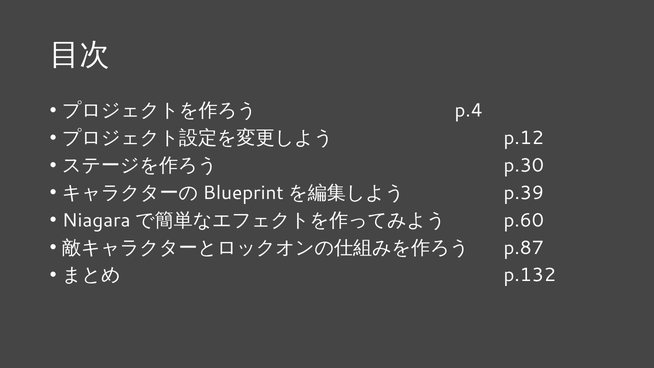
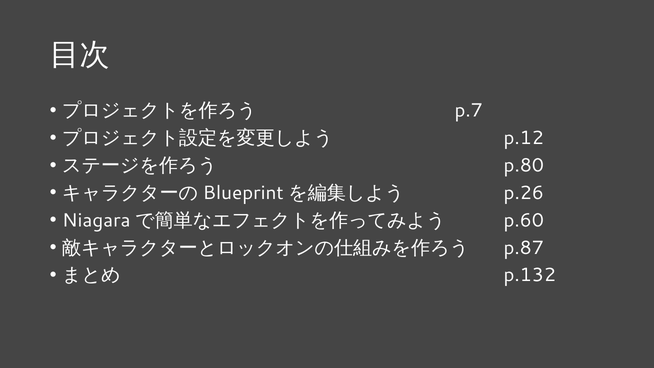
p.4: p.4 -> p.7 (469, 111)
p.30: p.30 -> p.80 (524, 165)
p.39: p.39 -> p.26 (524, 193)
